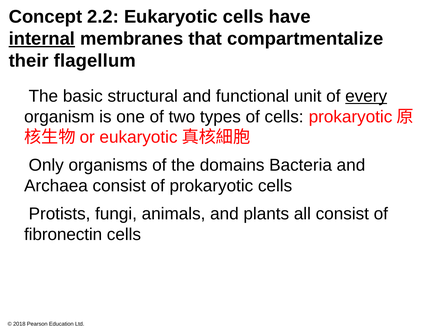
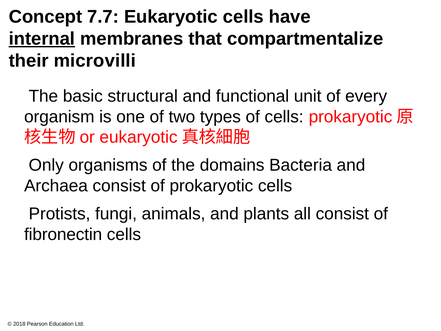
2.2: 2.2 -> 7.7 (103, 17)
flagellum: flagellum -> microvilli (95, 61)
every underline: present -> none (366, 96)
